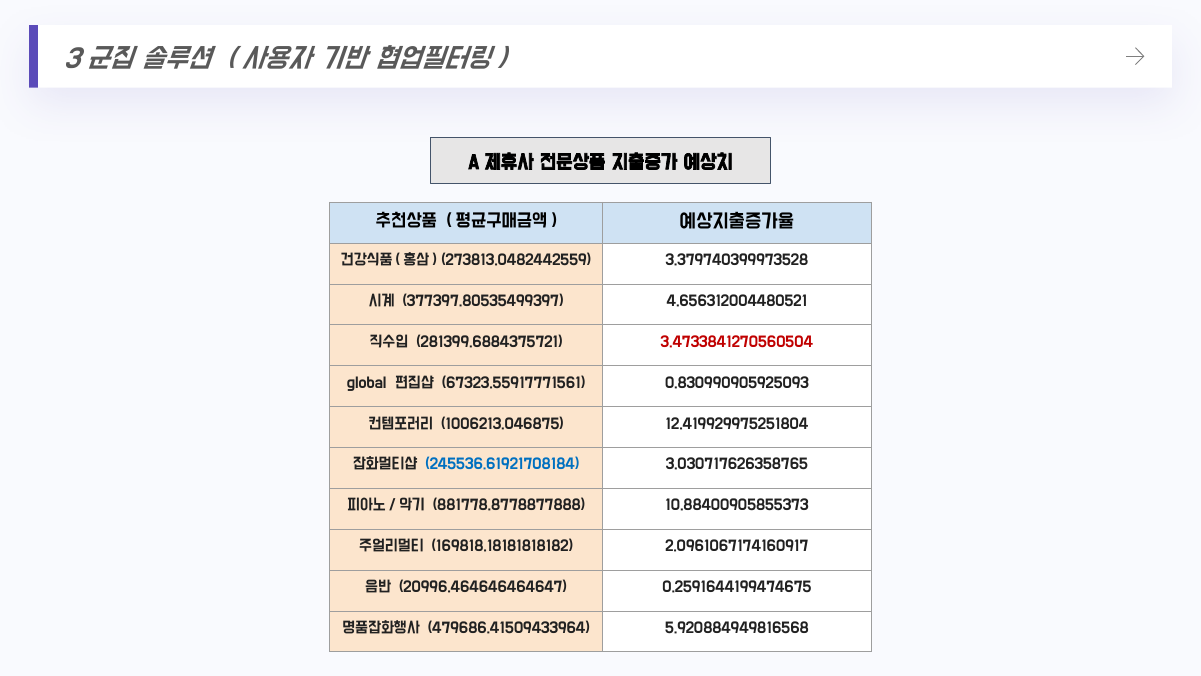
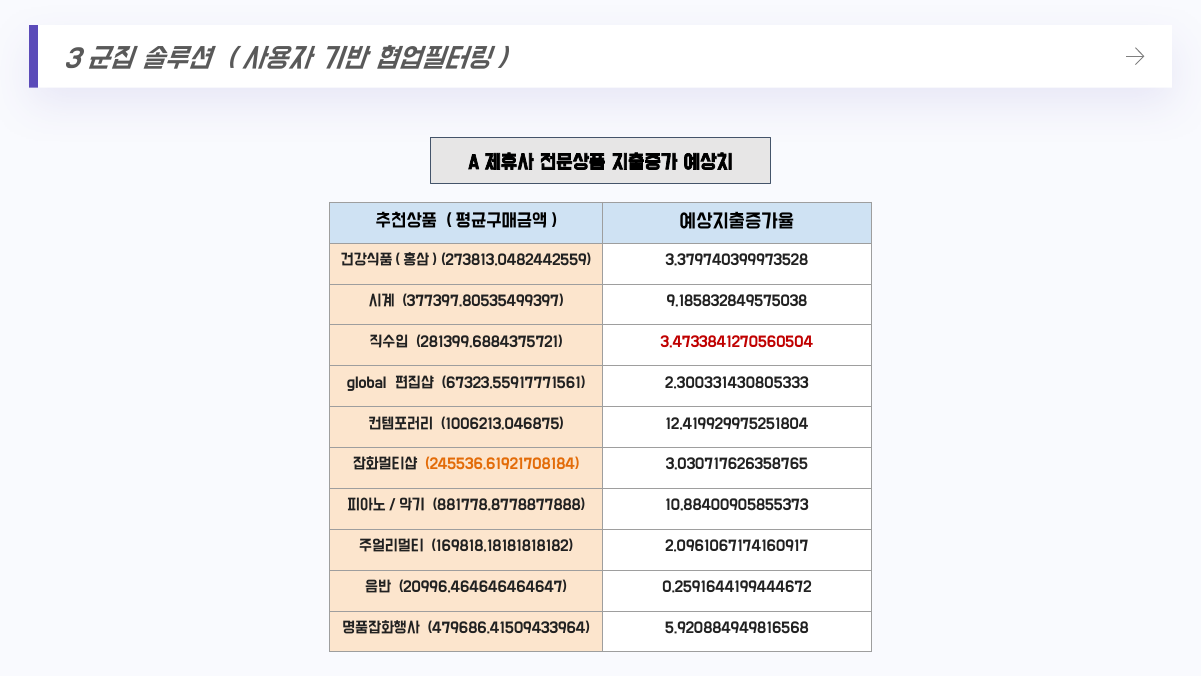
4.656312004480521: 4.656312004480521 -> 9.185832849575038 (737, 301)
0.830990905925093: 0.830990905925093 -> 2.300331430805333 (737, 382)
245536.61921708184 colour: blue -> orange (502, 464)
0.2591644199474675: 0.2591644199474675 -> 0.2591644199444672 (737, 587)
